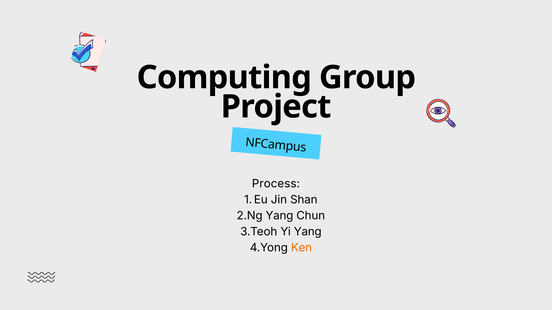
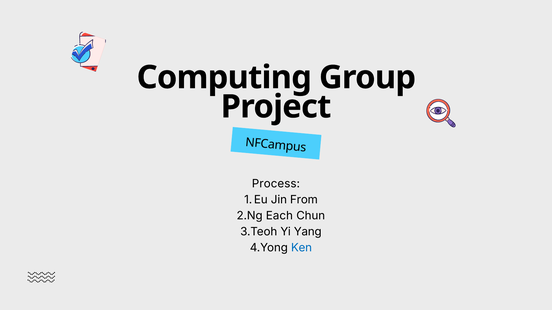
Shan: Shan -> From (304, 200)
Yang: Yang -> Each (279, 216)
Ken colour: orange -> blue (301, 248)
